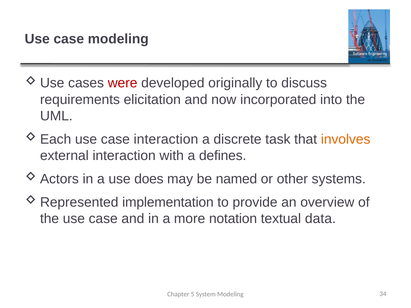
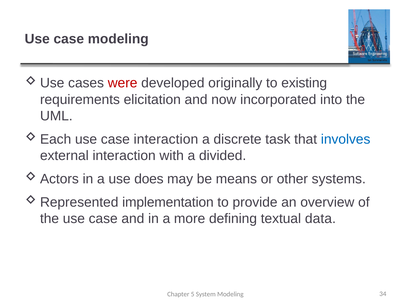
discuss: discuss -> existing (304, 83)
involves colour: orange -> blue (346, 139)
defines: defines -> divided (223, 156)
named: named -> means (236, 179)
notation: notation -> defining (233, 219)
